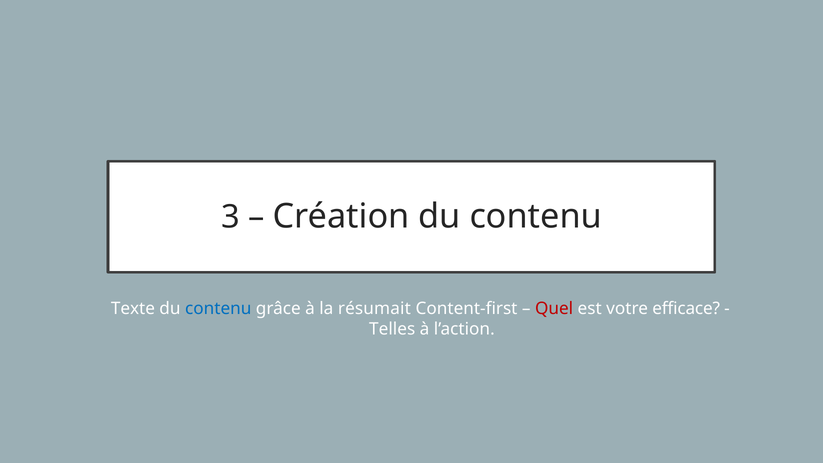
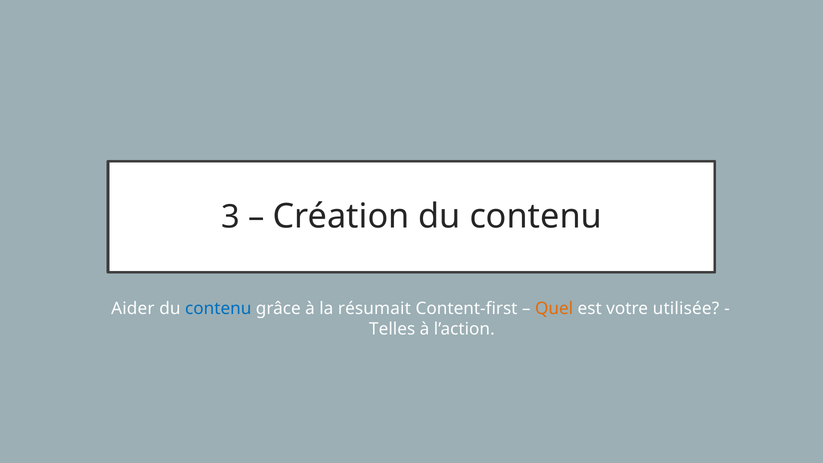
Texte: Texte -> Aider (133, 308)
Quel colour: red -> orange (554, 308)
efficace: efficace -> utilisée (686, 308)
